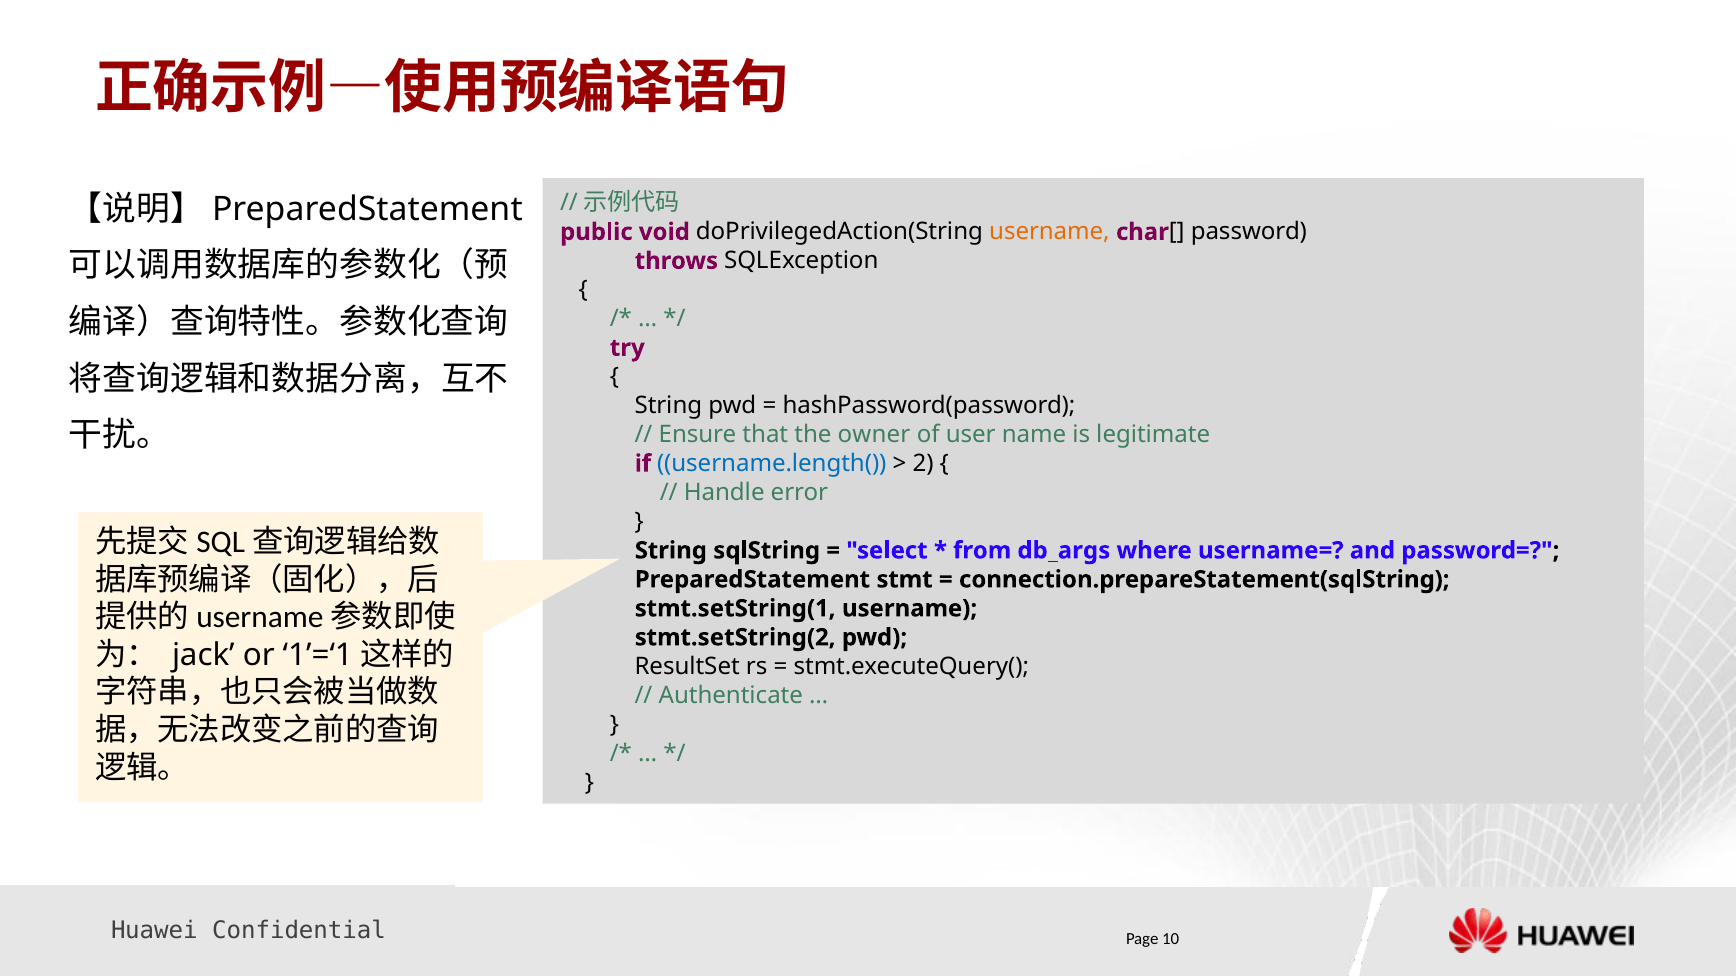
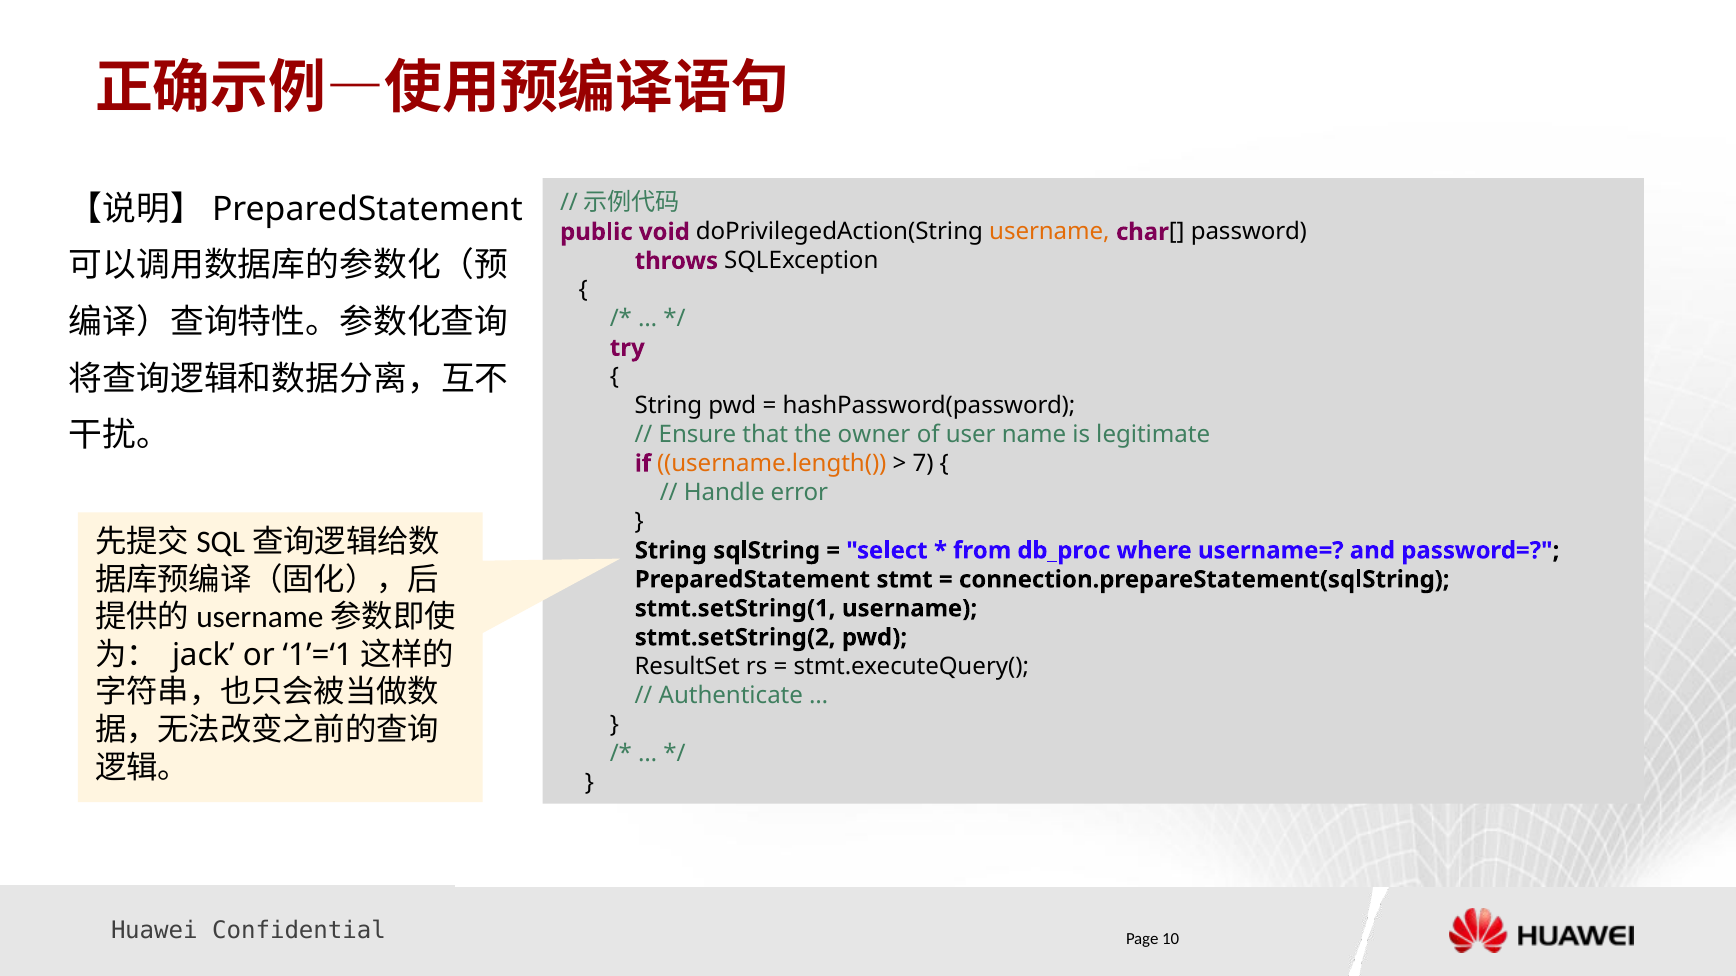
username.length( colour: blue -> orange (772, 464)
2: 2 -> 7 (923, 464)
db_args: db_args -> db_proc (1064, 551)
